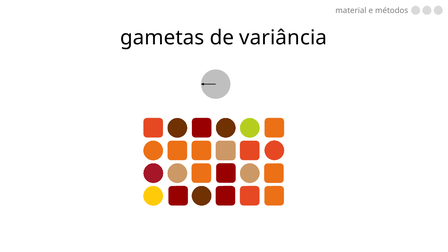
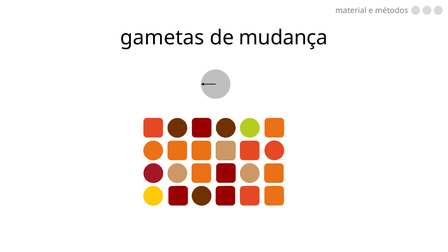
variância: variância -> mudança (283, 38)
